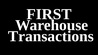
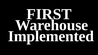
Transactions: Transactions -> Implemented (51, 36)
